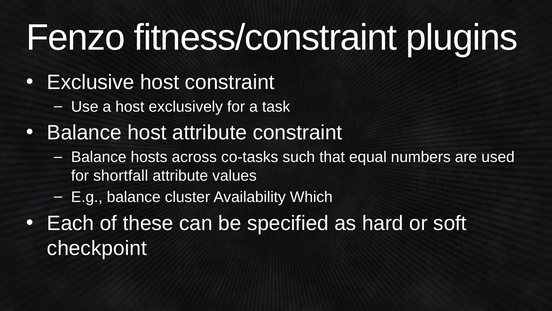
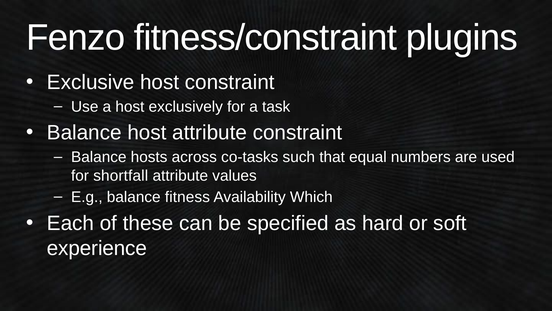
cluster: cluster -> fitness (187, 197)
checkpoint: checkpoint -> experience (97, 248)
